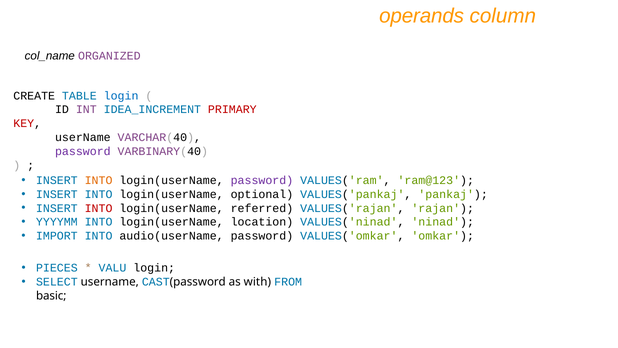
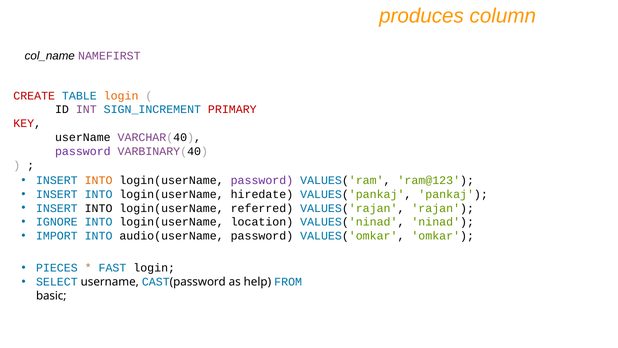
operands: operands -> produces (421, 16)
ORGANIZED: ORGANIZED -> NAMEFIRST (109, 56)
CREATE colour: black -> red (34, 96)
login colour: blue -> orange (121, 96)
IDEA_INCREMENT: IDEA_INCREMENT -> SIGN_INCREMENT (152, 110)
optional: optional -> hiredate (262, 194)
INTO colour: red -> black (99, 208)
YYYYMM: YYYYMM -> IGNORE (57, 222)
VALU: VALU -> FAST (112, 268)
with: with -> help (257, 282)
